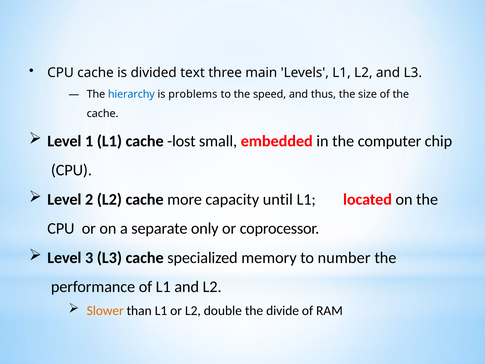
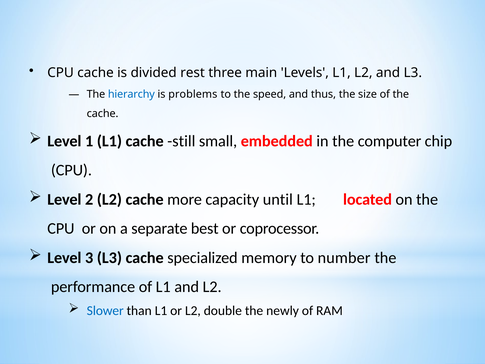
text: text -> rest (193, 73)
lost: lost -> still (181, 141)
only: only -> best (205, 228)
Slower colour: orange -> blue (105, 310)
divide: divide -> newly (283, 310)
